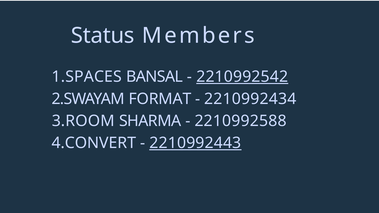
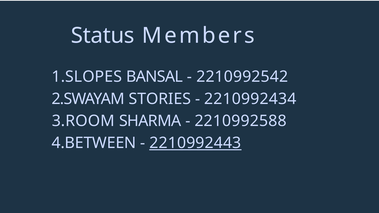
1.SPACES: 1.SPACES -> 1.SLOPES (87, 77)
2210992542 underline: present -> none (242, 77)
FORMAT: FORMAT -> STORIES (160, 99)
4.CONVERT: 4.CONVERT -> 4.BETWEEN (94, 143)
